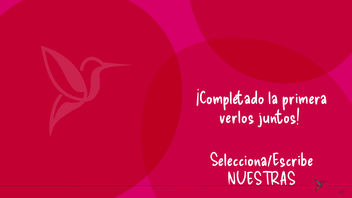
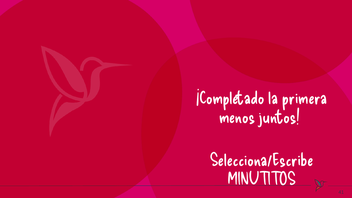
verlos: verlos -> menos (237, 117)
NUESTRAS: NUESTRAS -> MINUTITOS (262, 179)
